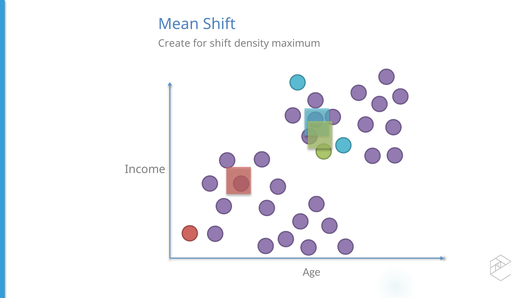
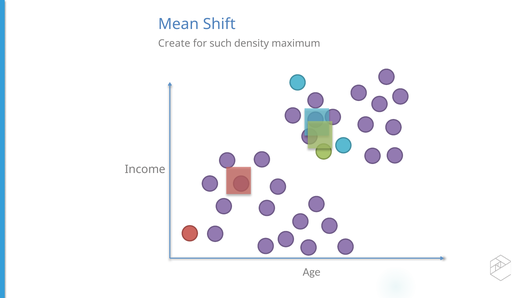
for shift: shift -> such (221, 43)
